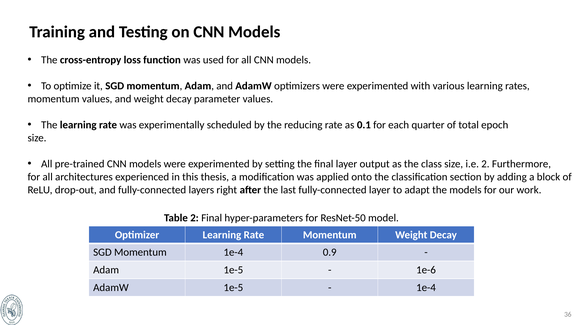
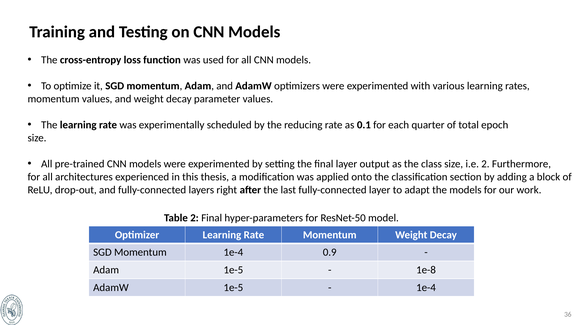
1e-6: 1e-6 -> 1e-8 (426, 270)
